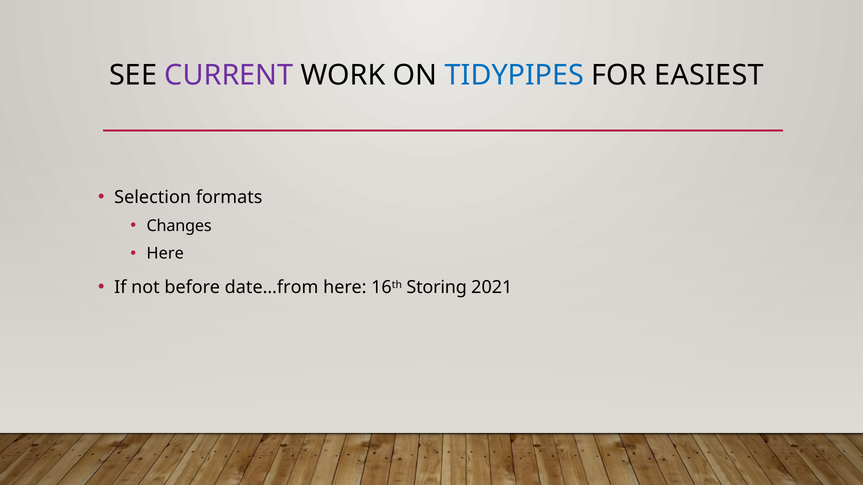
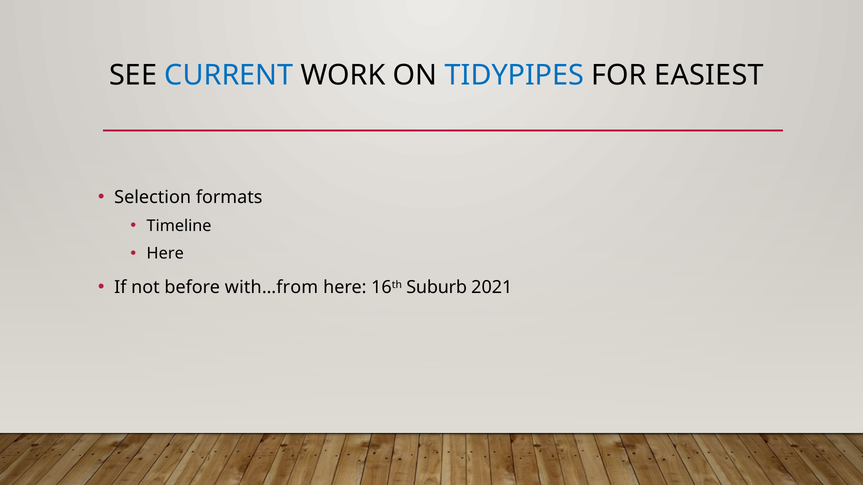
CURRENT colour: purple -> blue (229, 76)
Changes: Changes -> Timeline (179, 226)
date…from: date…from -> with…from (272, 288)
Storing: Storing -> Suburb (437, 288)
